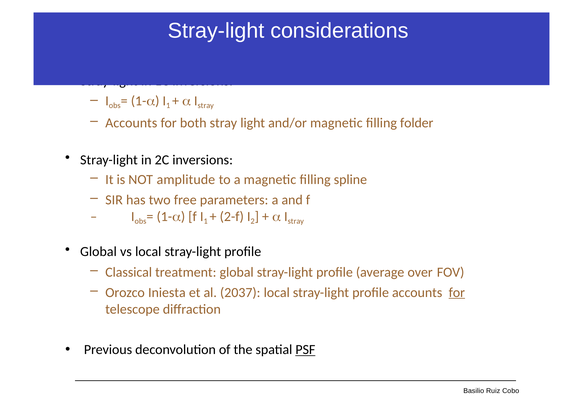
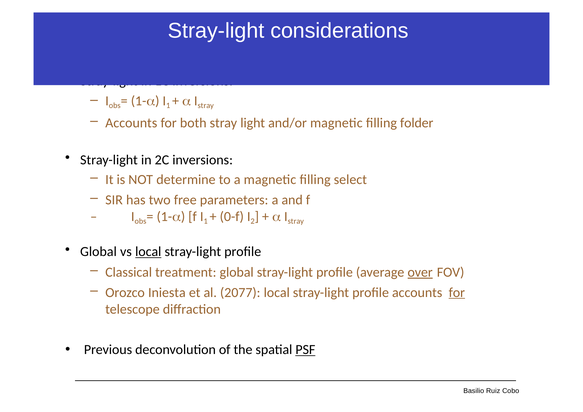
amplitude: amplitude -> determine (186, 180)
spline: spline -> select (350, 180)
2-f: 2-f -> 0-f (232, 217)
local underline: none -> present (148, 252)
over underline: none -> present (420, 272)
2037: 2037 -> 2077 (240, 292)
